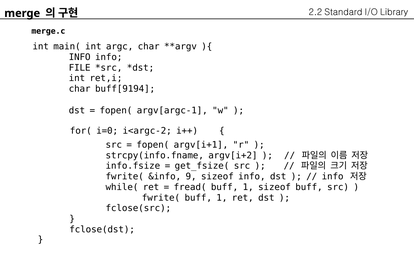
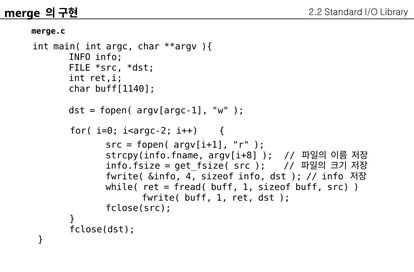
buff[9194: buff[9194 -> buff[1140 (125, 89)
argv[i+2: argv[i+2 -> argv[i+8 (233, 155)
9: 9 -> 4 (191, 176)
